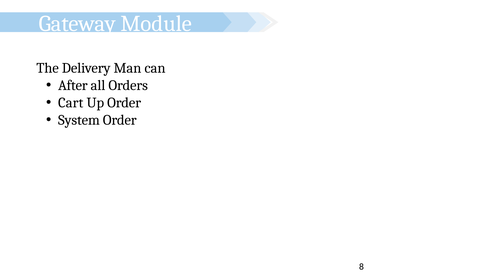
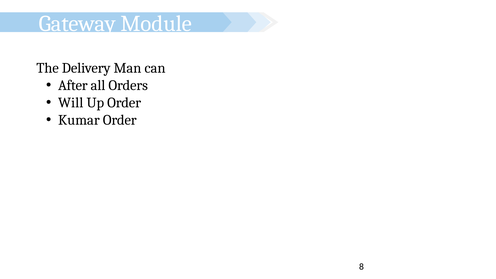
Cart: Cart -> Will (71, 103)
System: System -> Kumar (79, 120)
